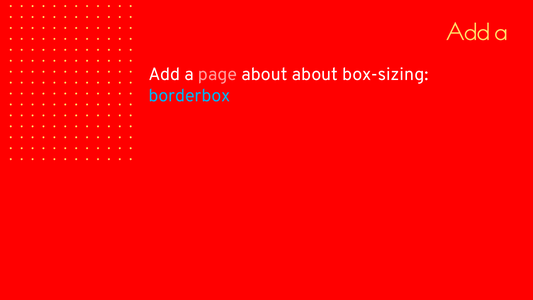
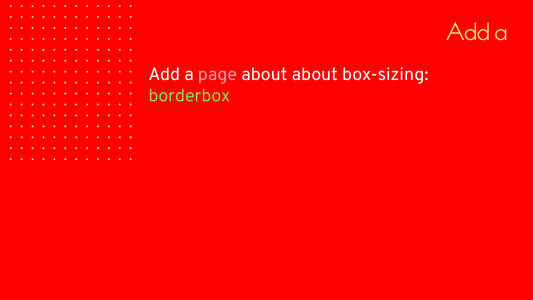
borderbox colour: light blue -> light green (189, 96)
